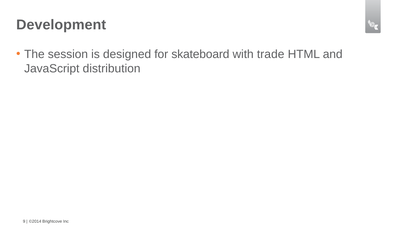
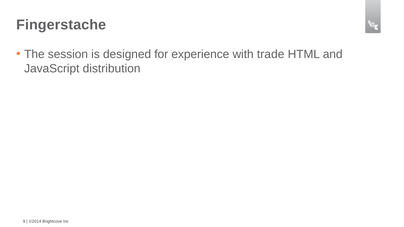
Development: Development -> Fingerstache (61, 25)
skateboard: skateboard -> experience (200, 54)
